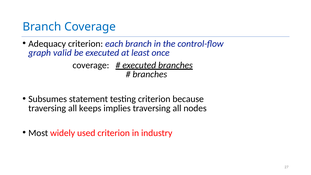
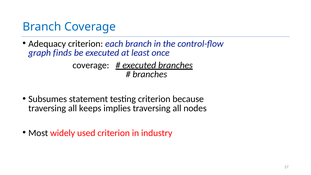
valid: valid -> finds (62, 53)
